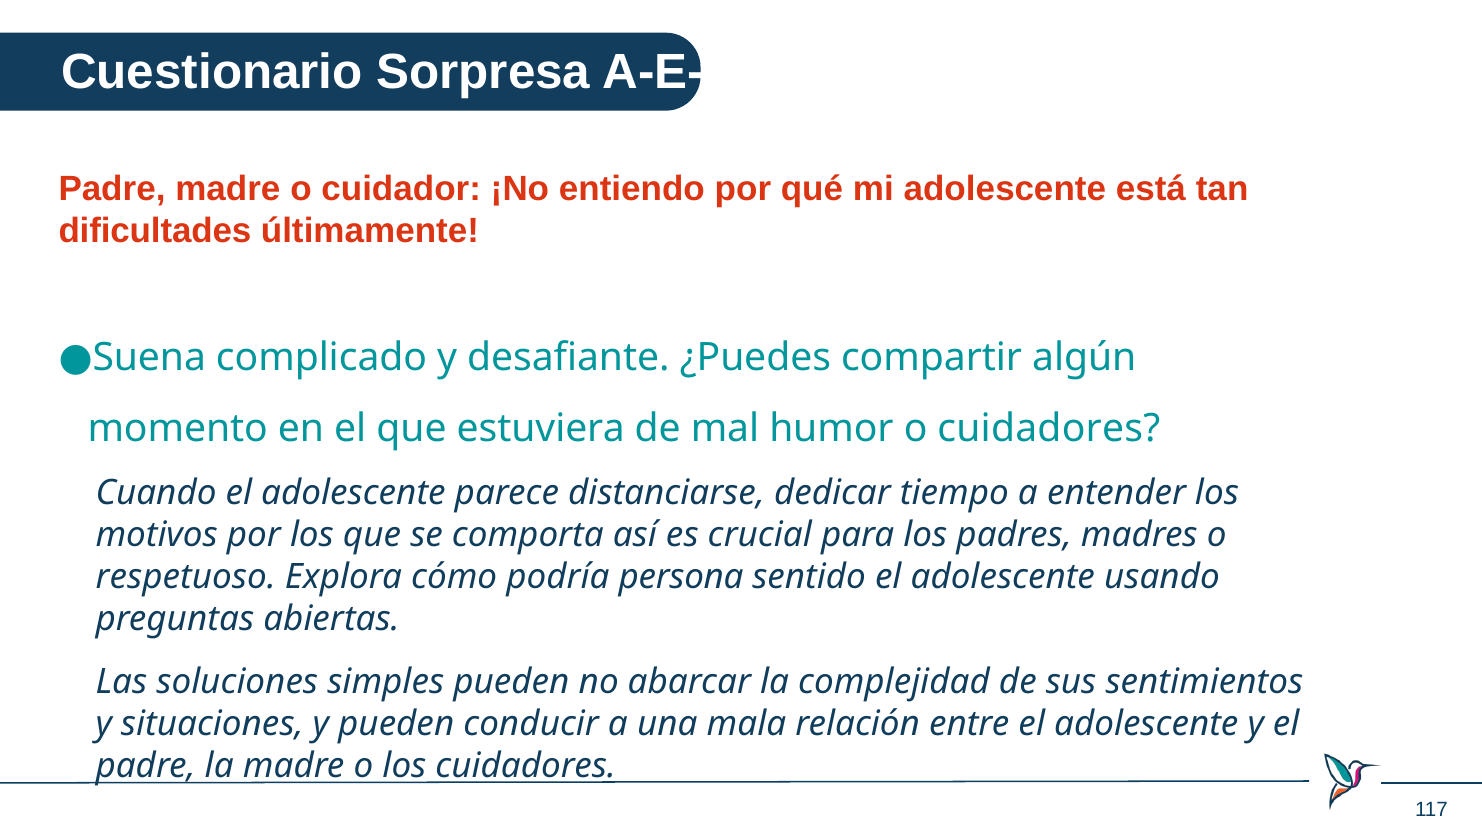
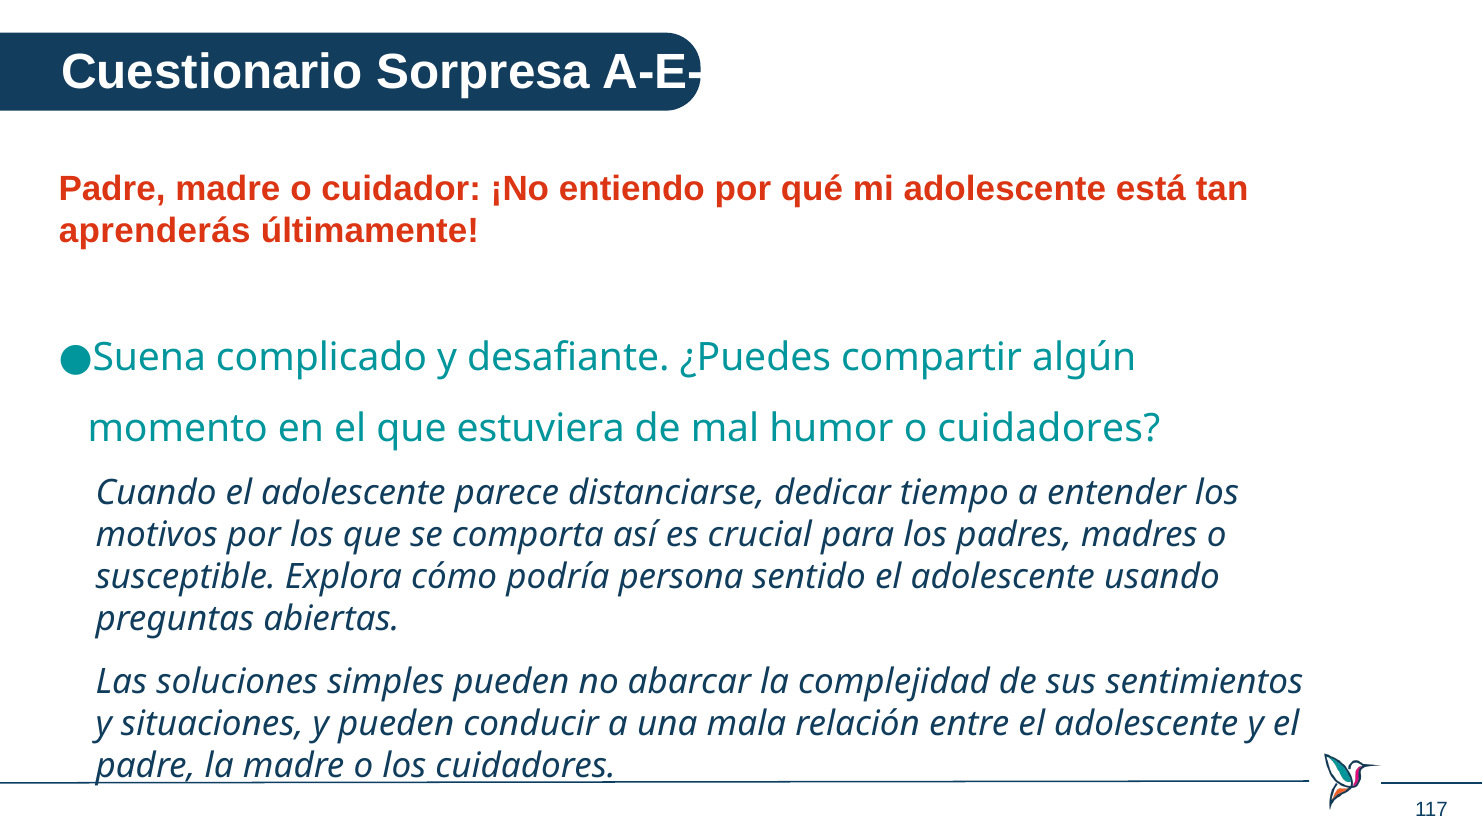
dificultades: dificultades -> aprenderás (155, 230)
respetuoso: respetuoso -> susceptible (186, 577)
